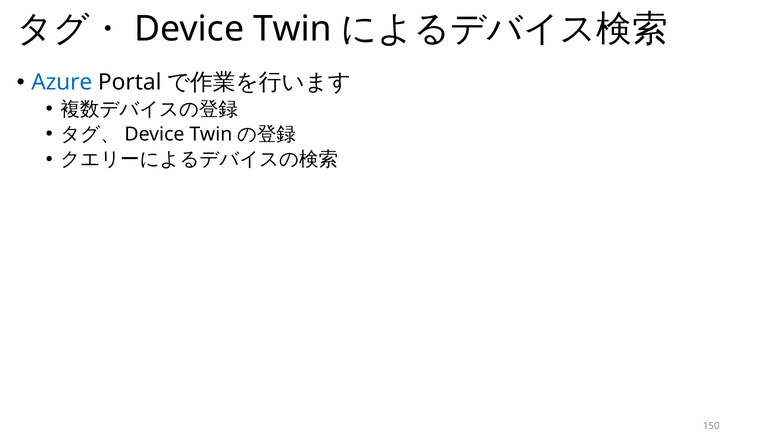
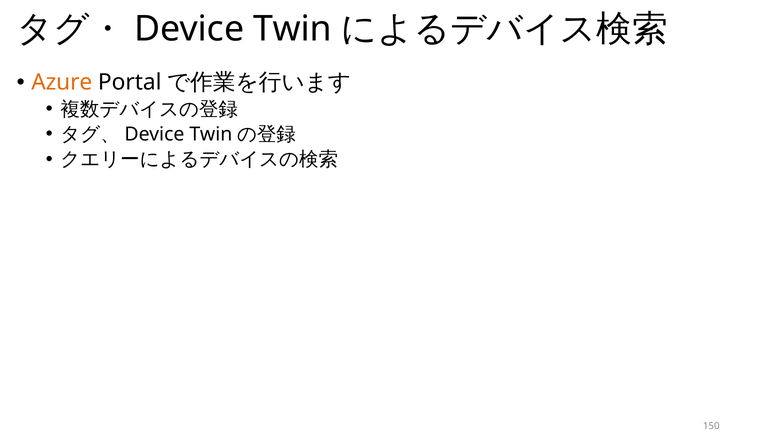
Azure colour: blue -> orange (62, 82)
